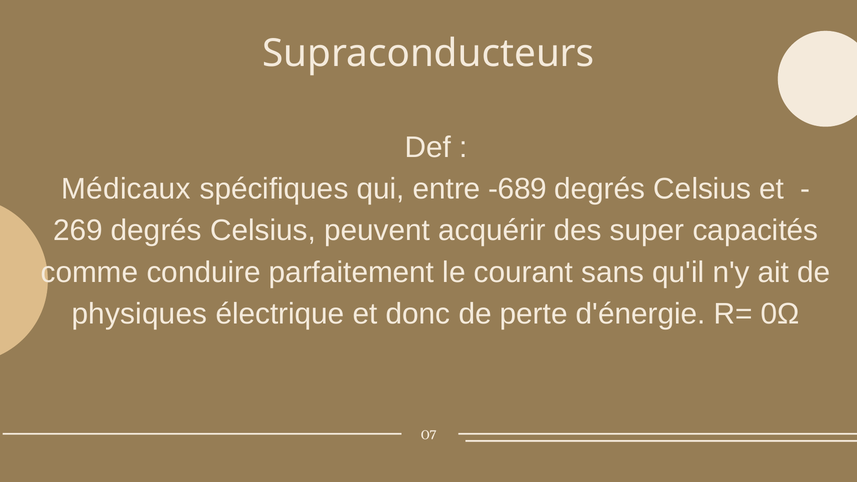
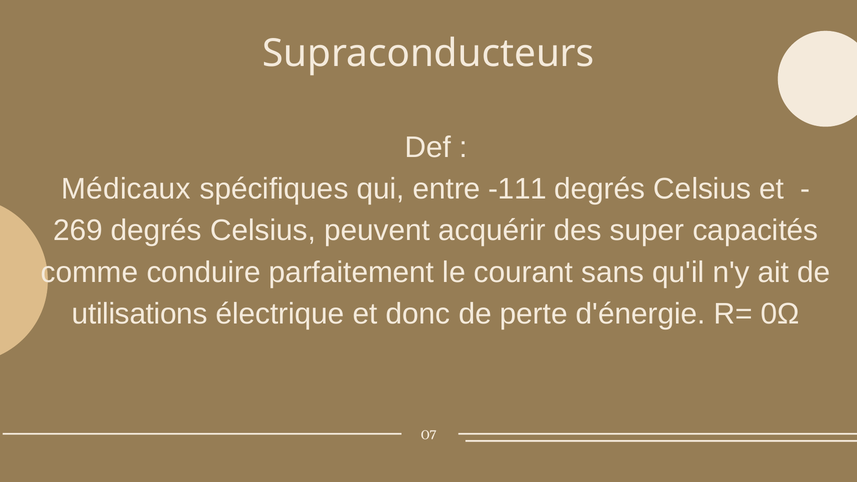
-689: -689 -> -111 (518, 189)
physiques: physiques -> utilisations (140, 314)
